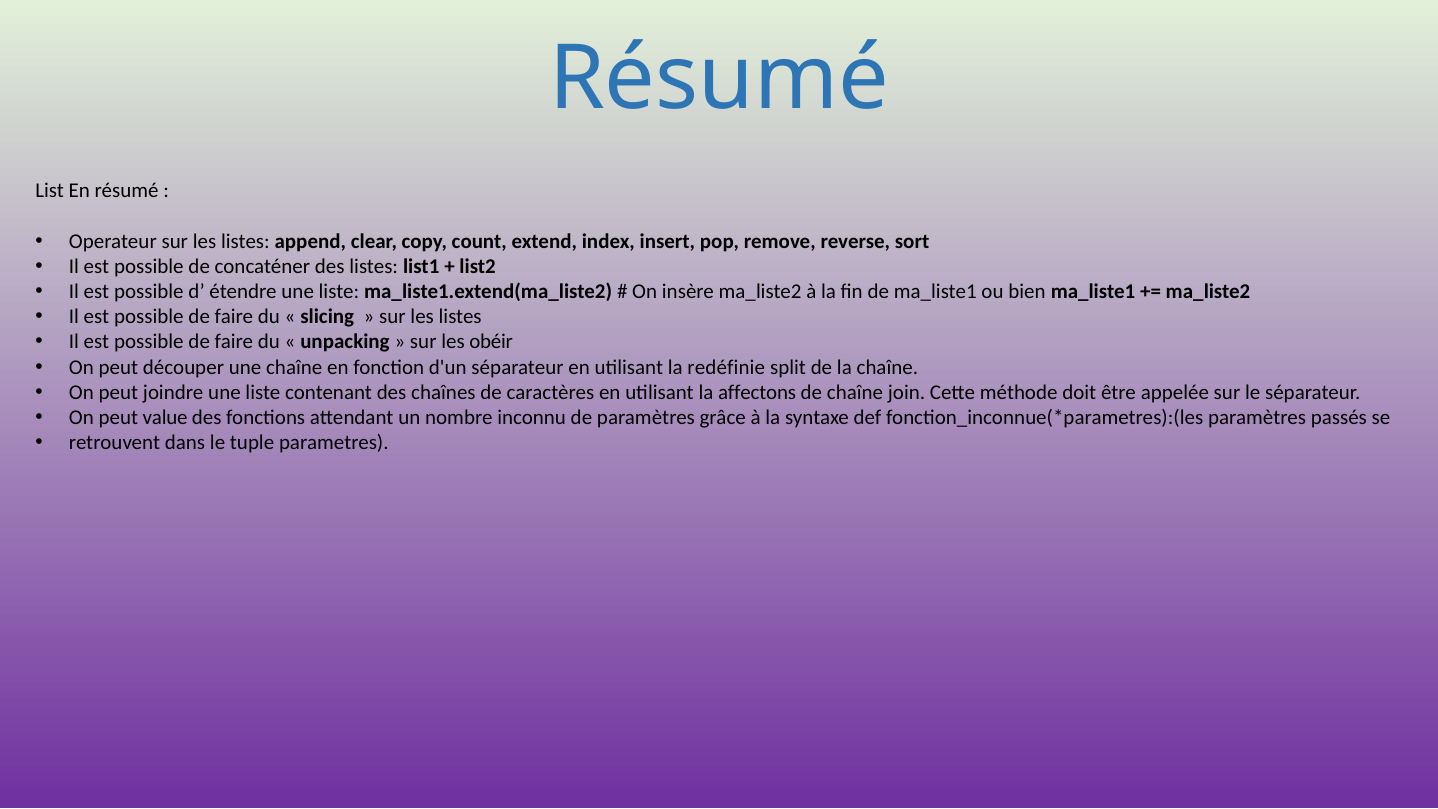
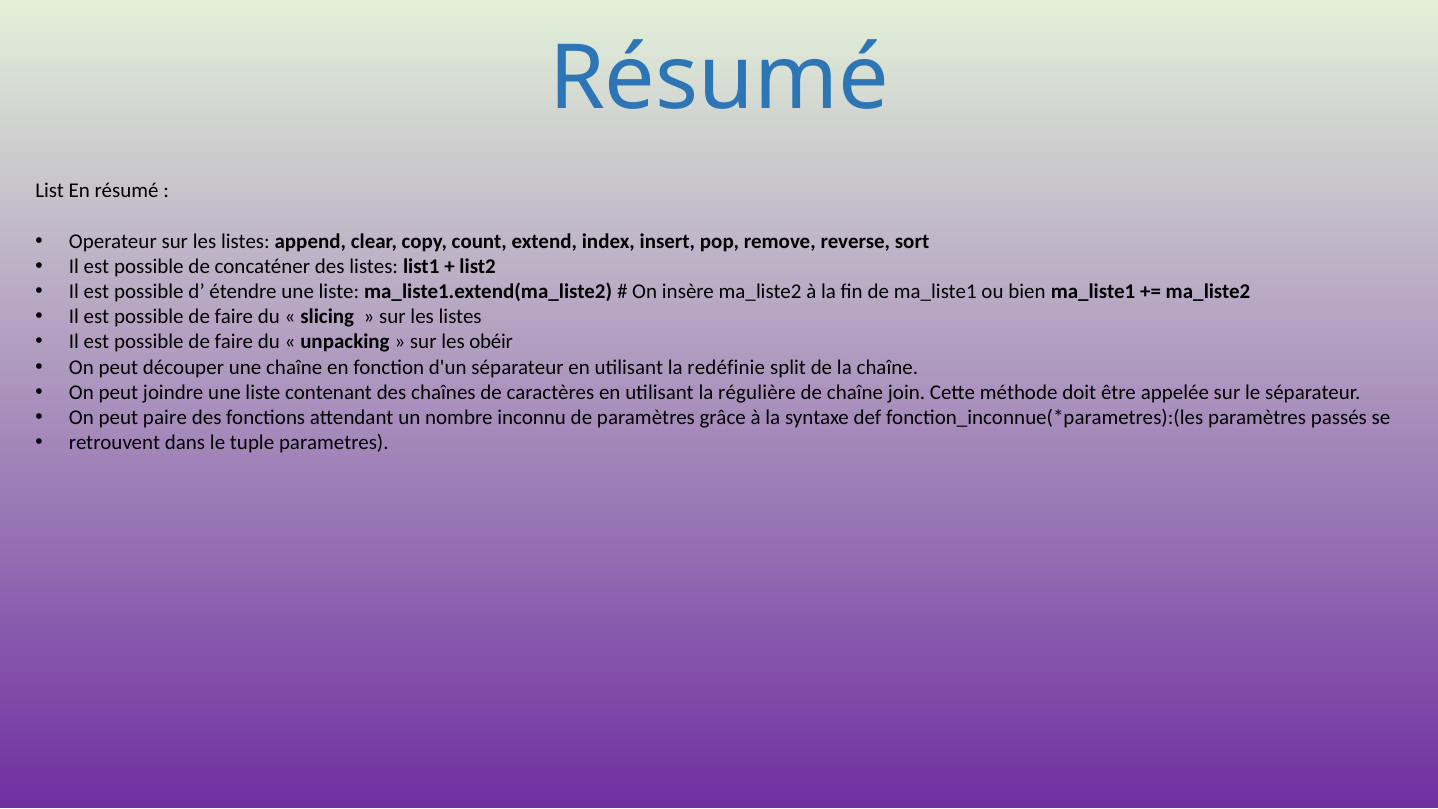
affectons: affectons -> régulière (757, 392)
value: value -> paire (165, 418)
